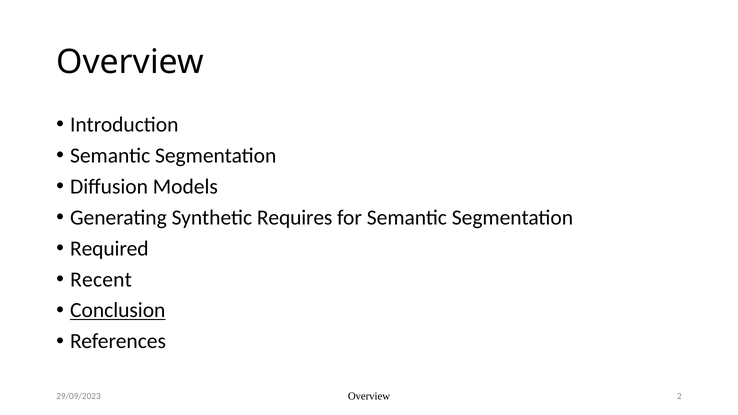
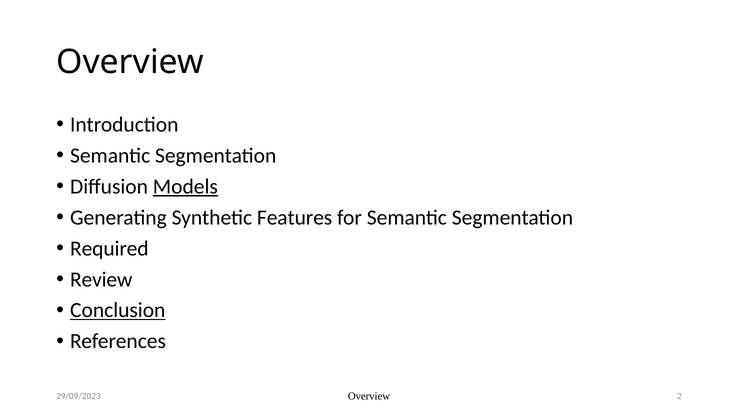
Models underline: none -> present (185, 187)
Requires: Requires -> Features (295, 218)
Recent: Recent -> Review (101, 279)
